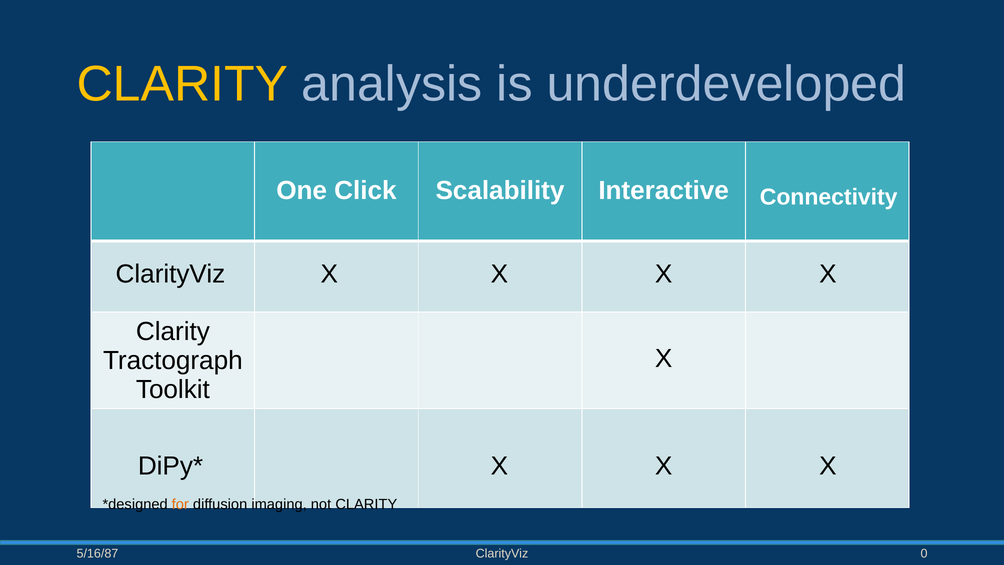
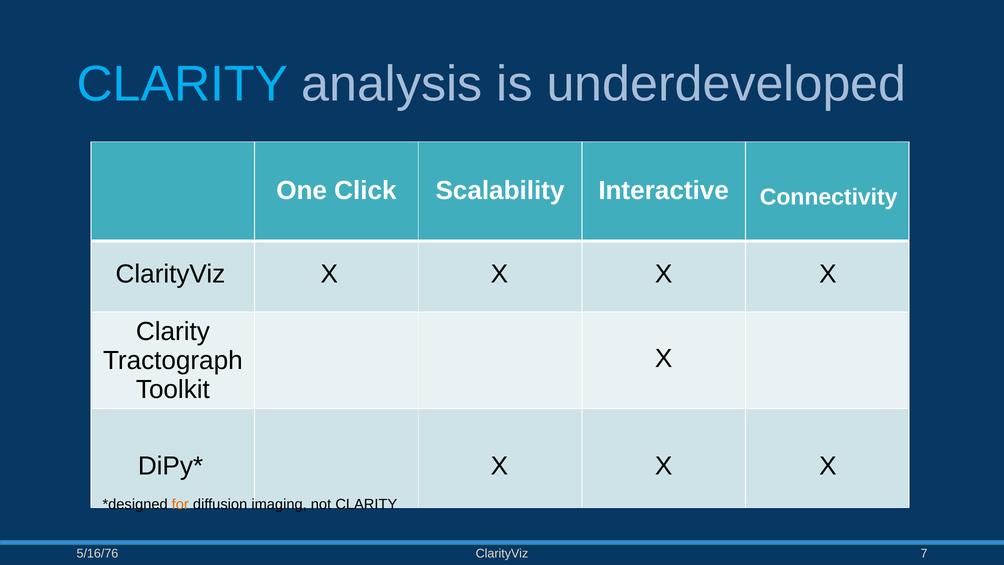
CLARITY colour: yellow -> light blue (182, 84)
5/16/87: 5/16/87 -> 5/16/76 (97, 553)
0: 0 -> 7 (924, 553)
